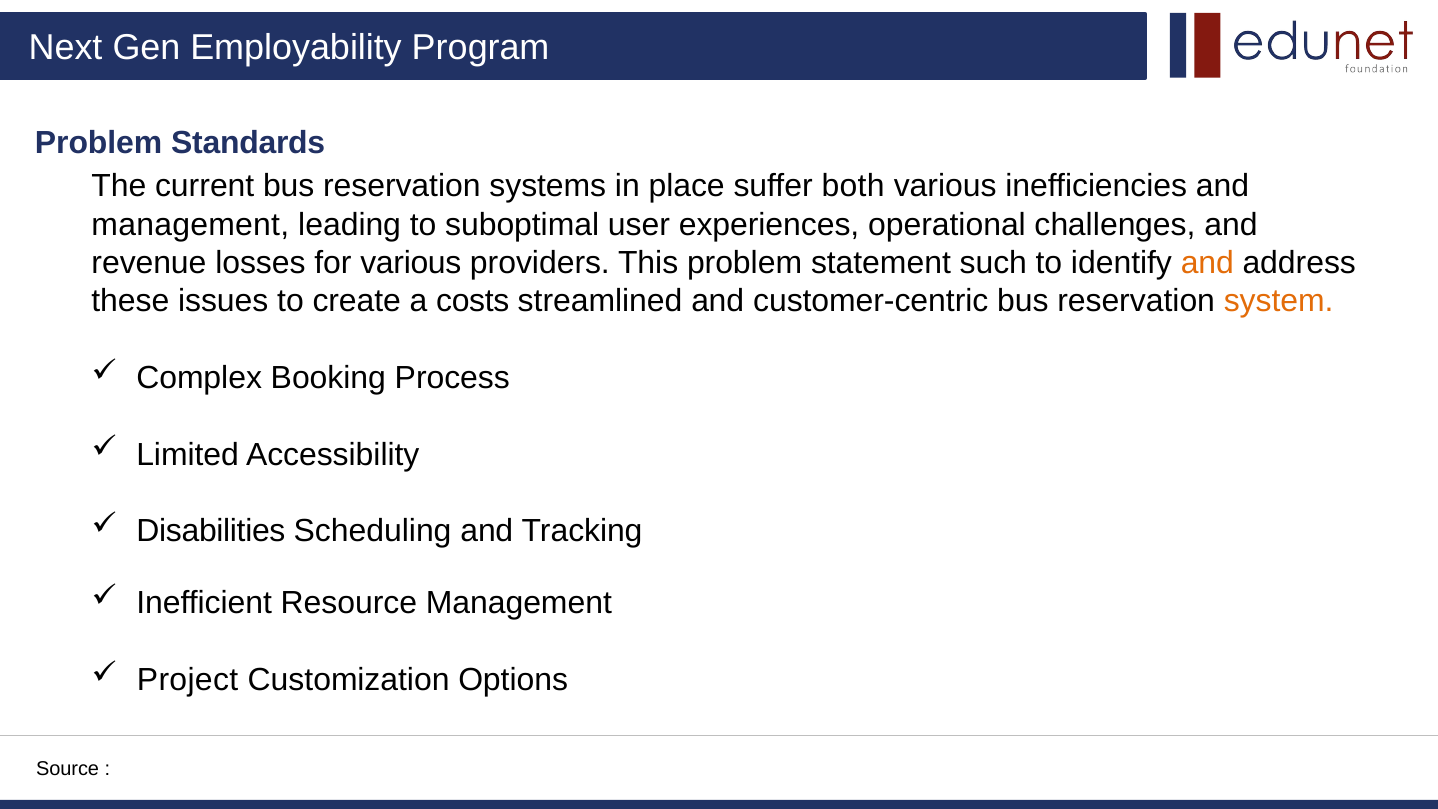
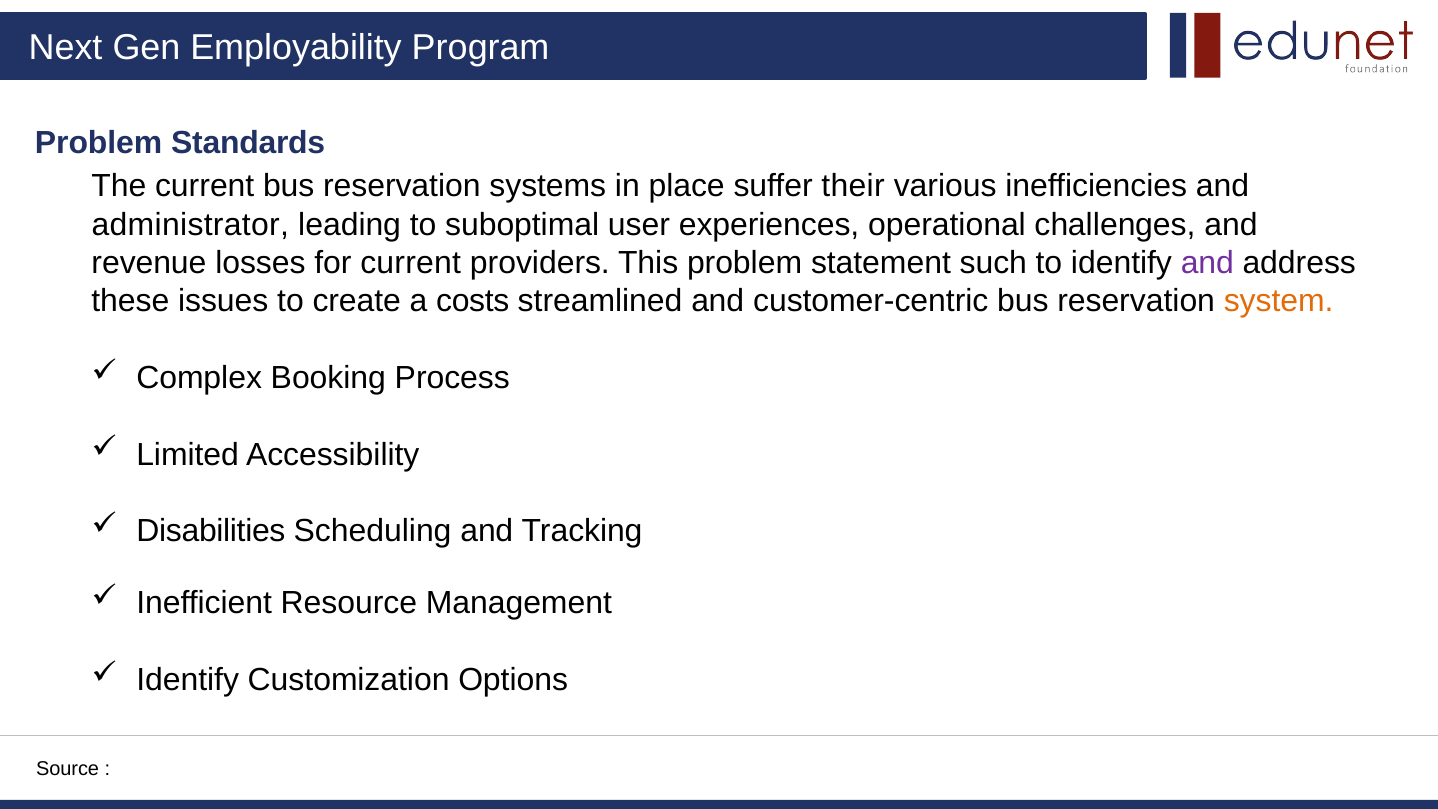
both: both -> their (853, 186)
management: management -> administrator (190, 225)
for various: various -> current (411, 263)
and colour: orange -> purple (1207, 263)
Project: Project -> Identify (188, 680)
